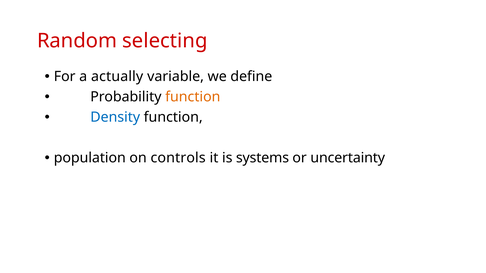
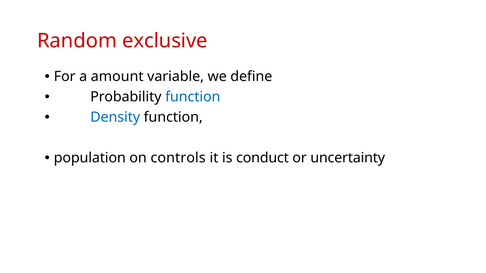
selecting: selecting -> exclusive (165, 41)
actually: actually -> amount (117, 77)
function colour: orange -> blue (193, 97)
systems: systems -> conduct (262, 158)
